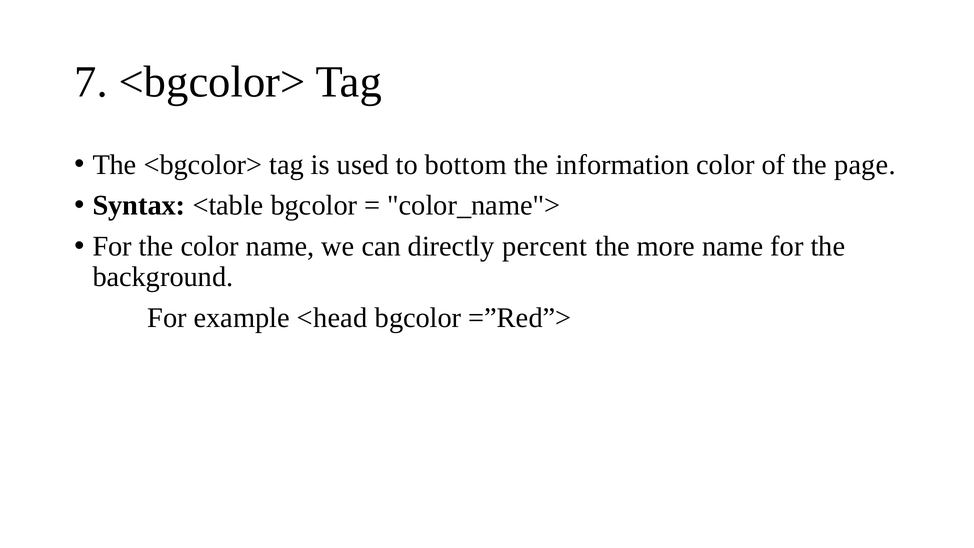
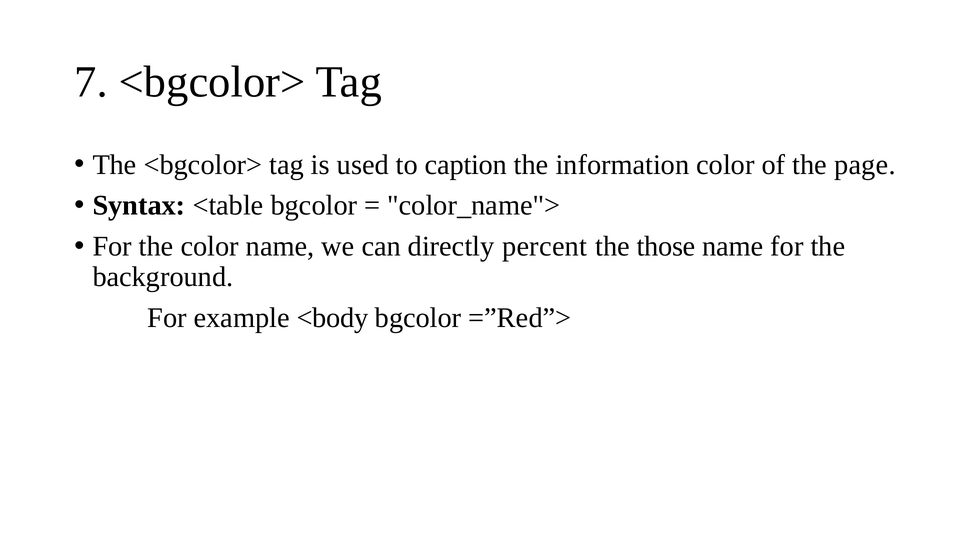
bottom: bottom -> caption (466, 165)
more: more -> those (666, 246)
<head: <head -> <body (332, 318)
